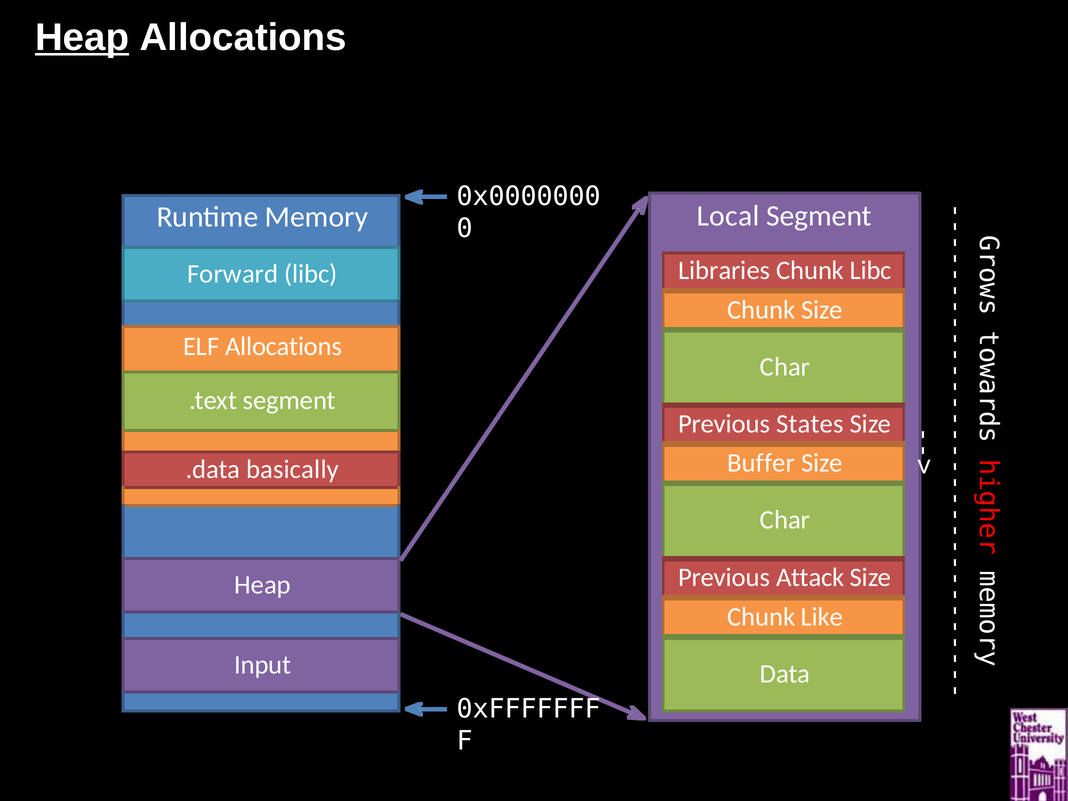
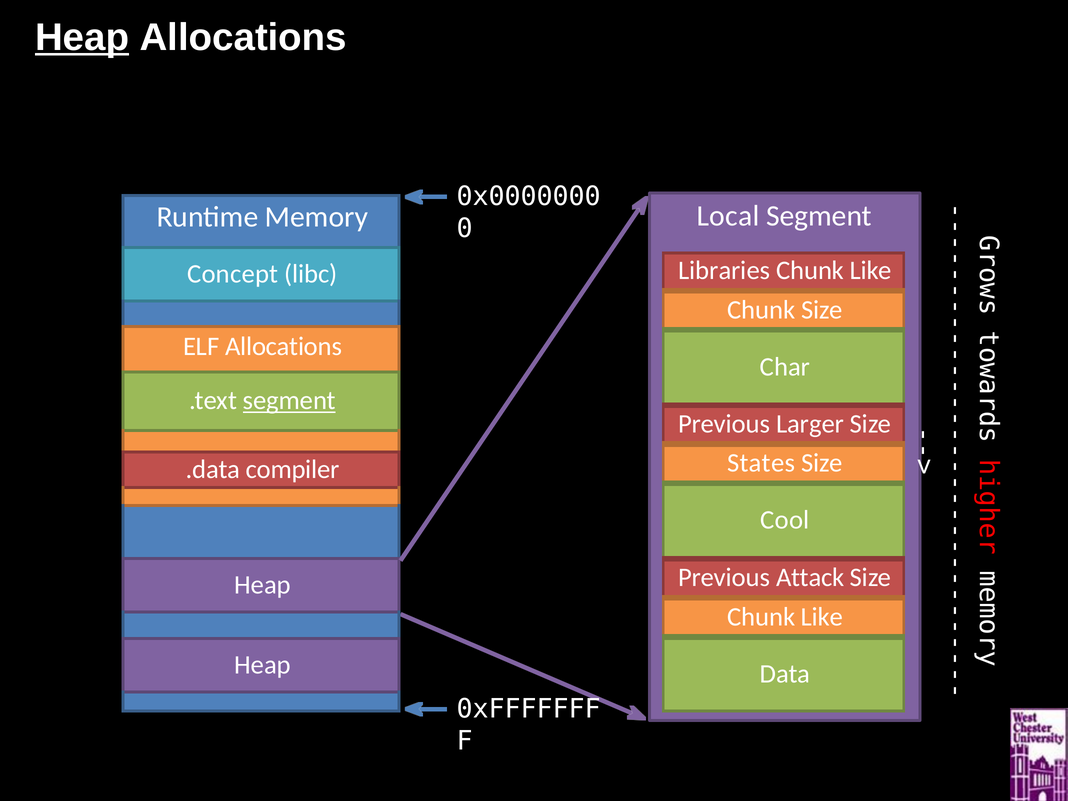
Libc: Libc -> Like (871, 270)
Forward: Forward -> Concept (233, 274)
segment underline: none -> present (289, 401)
States: States -> Larger (810, 424)
Buffer: Buffer -> States (761, 463)
basically: basically -> compiler (293, 469)
Char: Char -> Cool (785, 520)
Input: Input -> Heap (263, 665)
